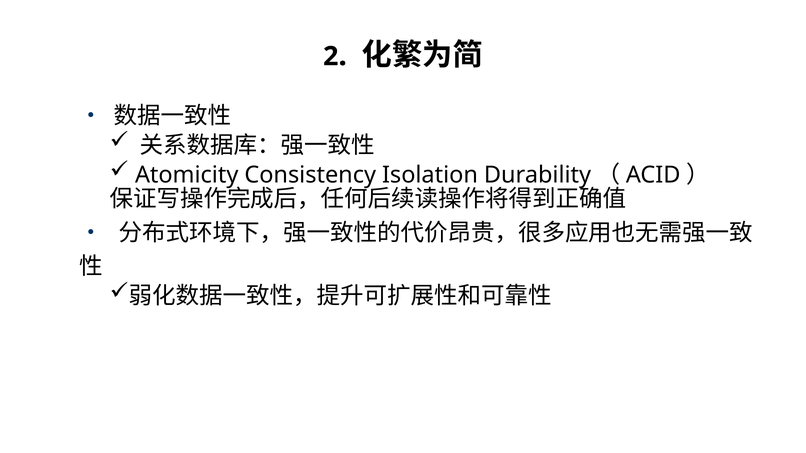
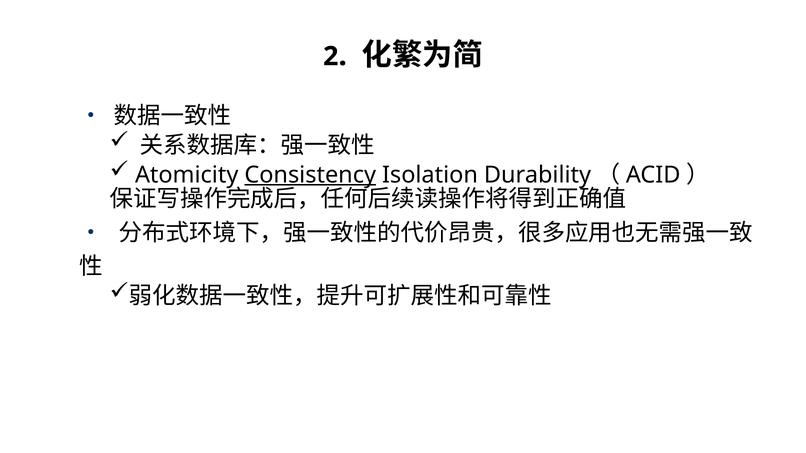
Consistency underline: none -> present (310, 175)
